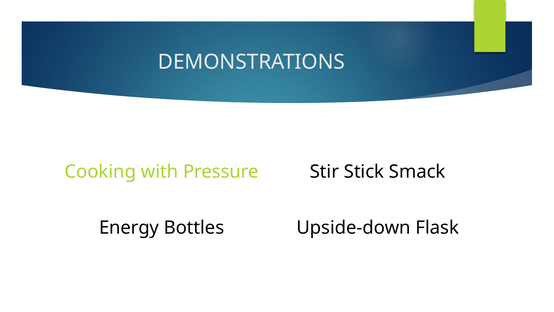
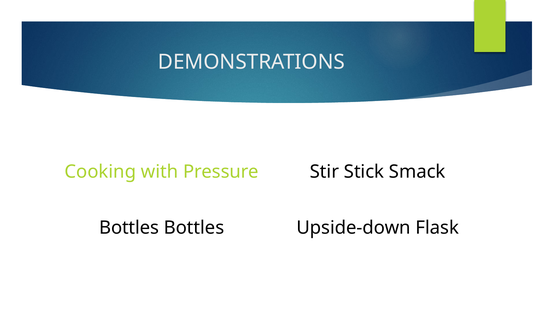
Energy: Energy -> Bottles (129, 227)
